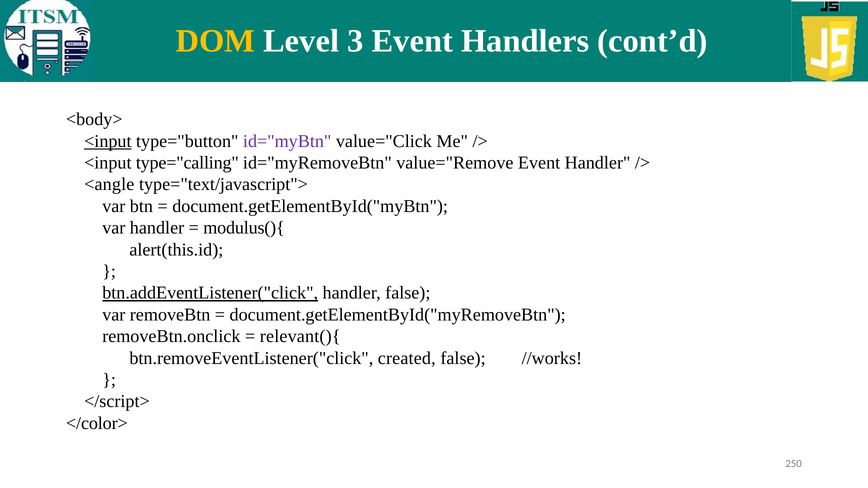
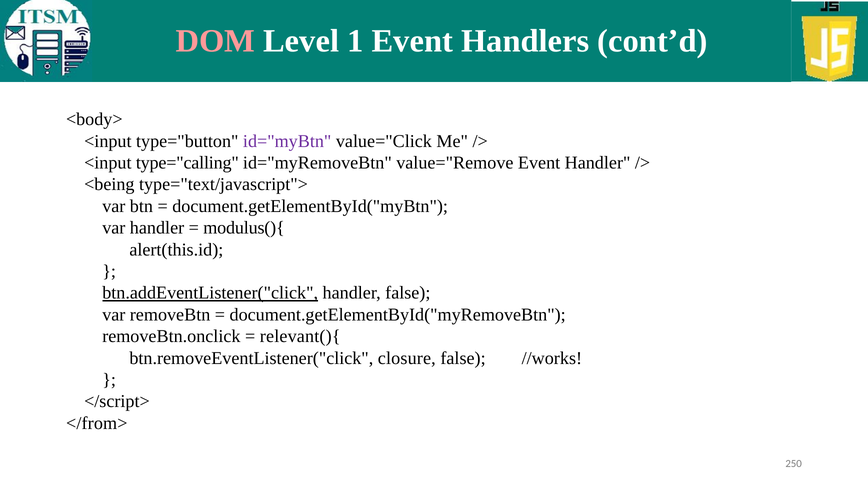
DOM colour: yellow -> pink (215, 41)
3: 3 -> 1 (355, 41)
<input underline: present -> none (108, 141)
<angle: <angle -> <being (109, 185)
created: created -> closure (407, 358)
</color>: </color> -> </from> (97, 423)
